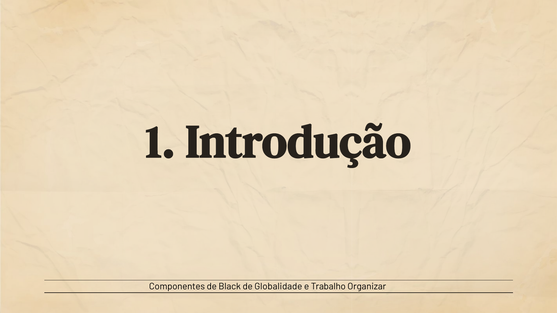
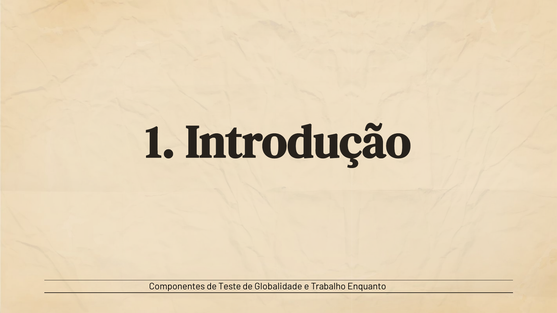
Black: Black -> Teste (230, 287)
Organizar: Organizar -> Enquanto (367, 287)
